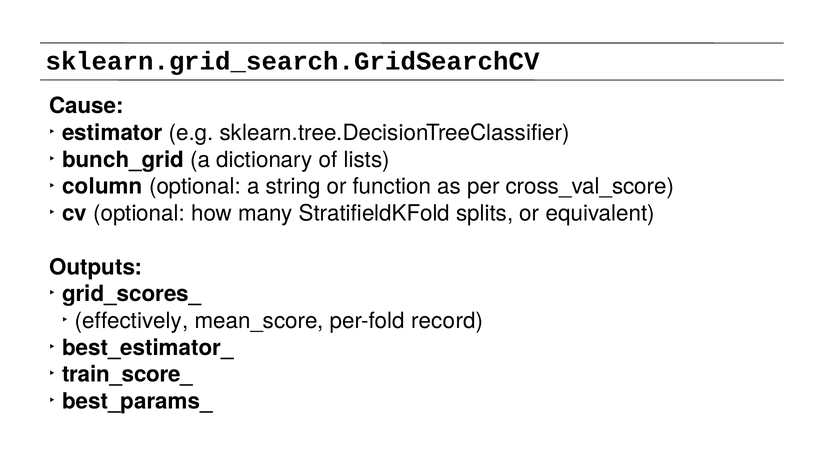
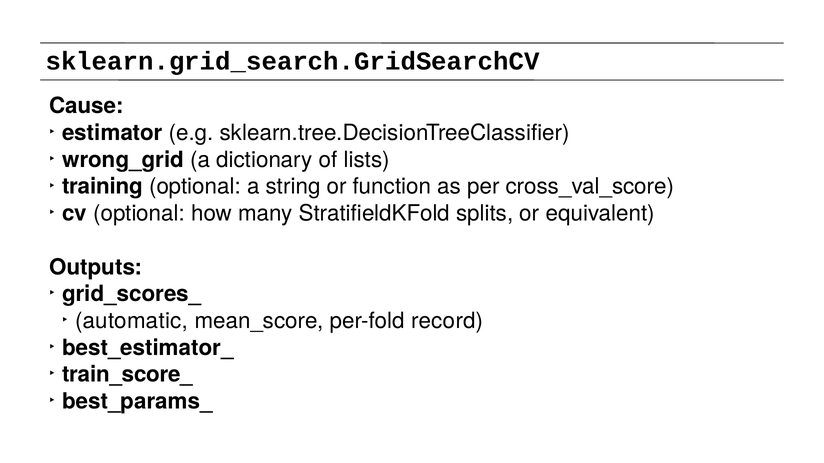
bunch_grid: bunch_grid -> wrong_grid (123, 160)
column: column -> training (103, 186)
effectively: effectively -> automatic (131, 321)
